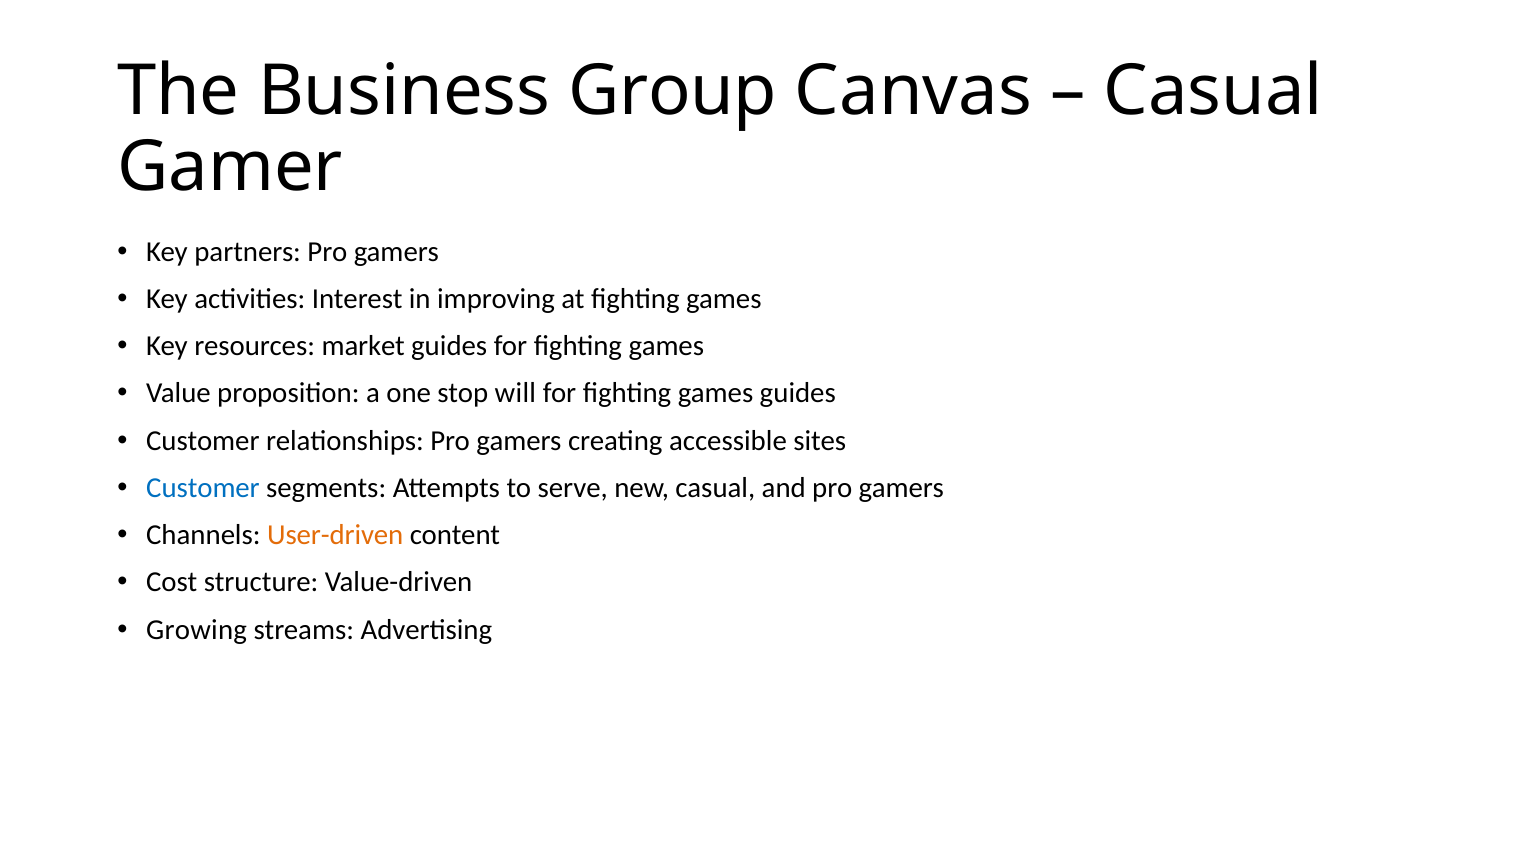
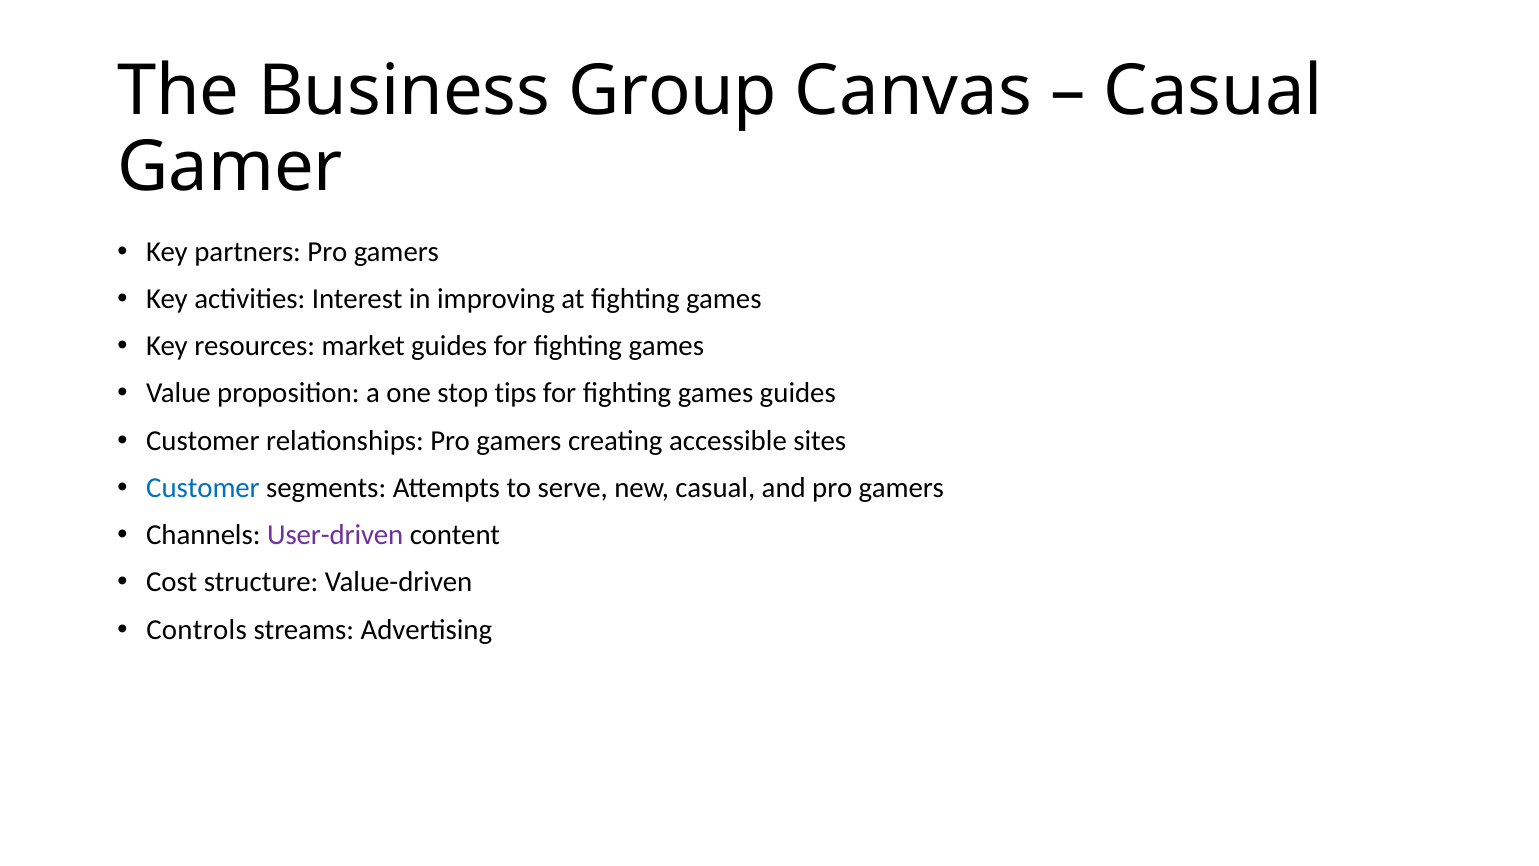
will: will -> tips (516, 393)
User-driven colour: orange -> purple (335, 535)
Growing: Growing -> Controls (197, 629)
